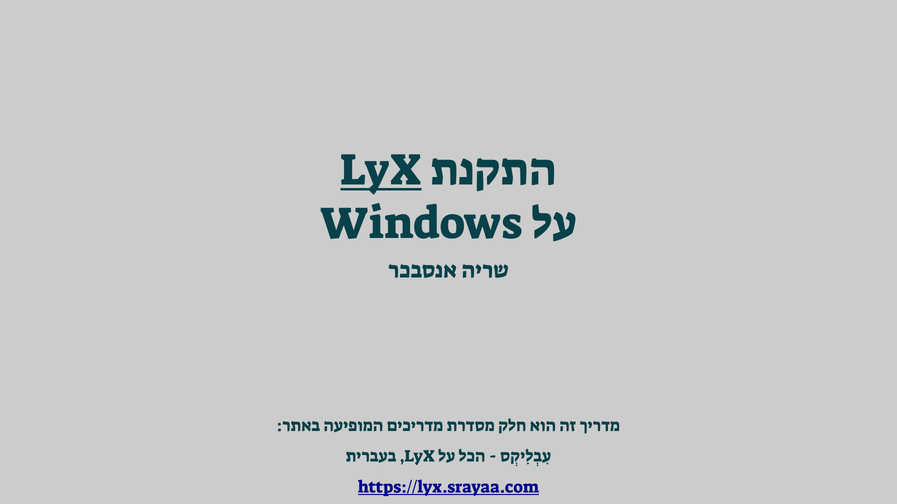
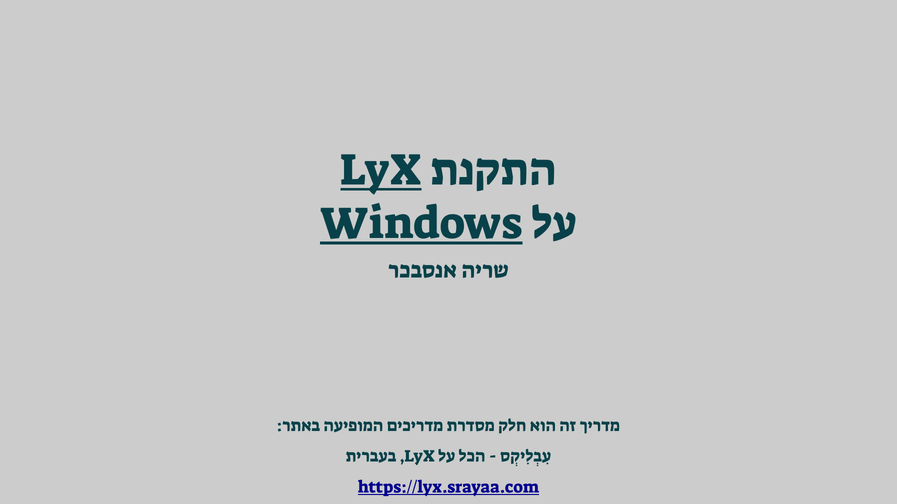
Windows underline: none -> present (421, 224)
